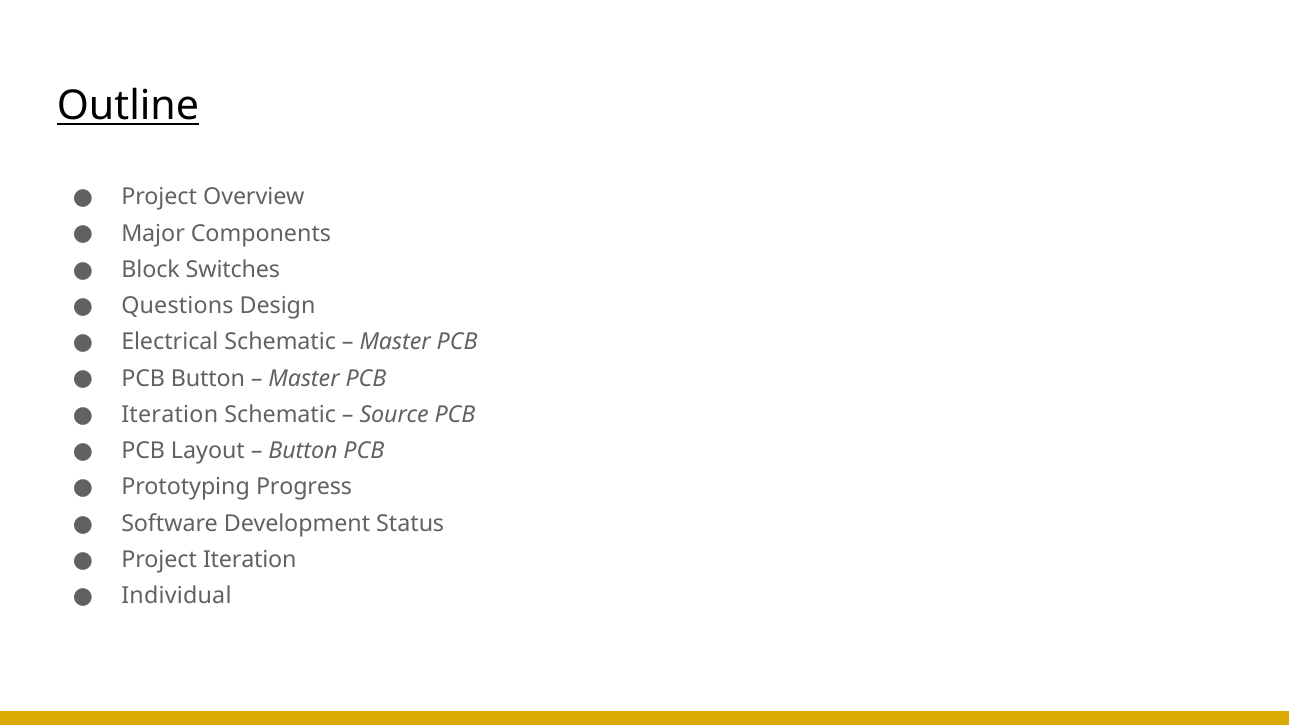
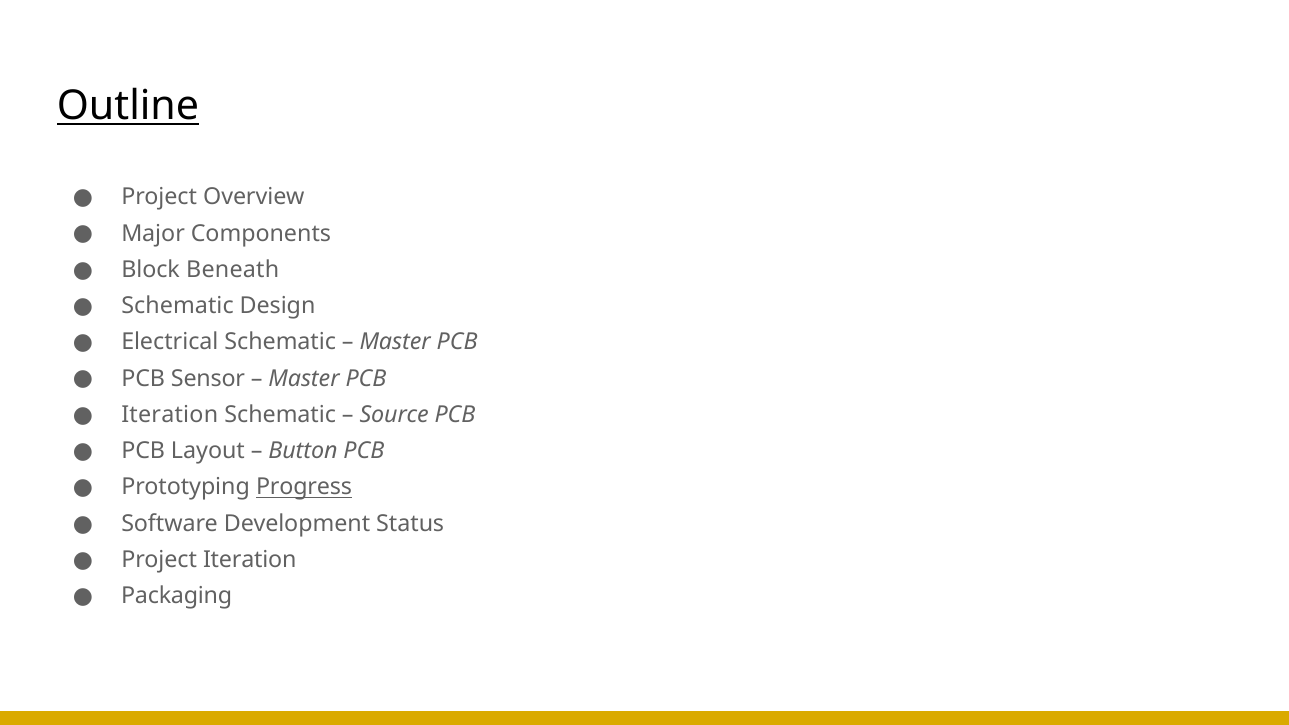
Switches: Switches -> Beneath (233, 270)
Questions: Questions -> Schematic (178, 306)
PCB Button: Button -> Sensor (208, 379)
Progress underline: none -> present (304, 487)
Individual: Individual -> Packaging (177, 596)
